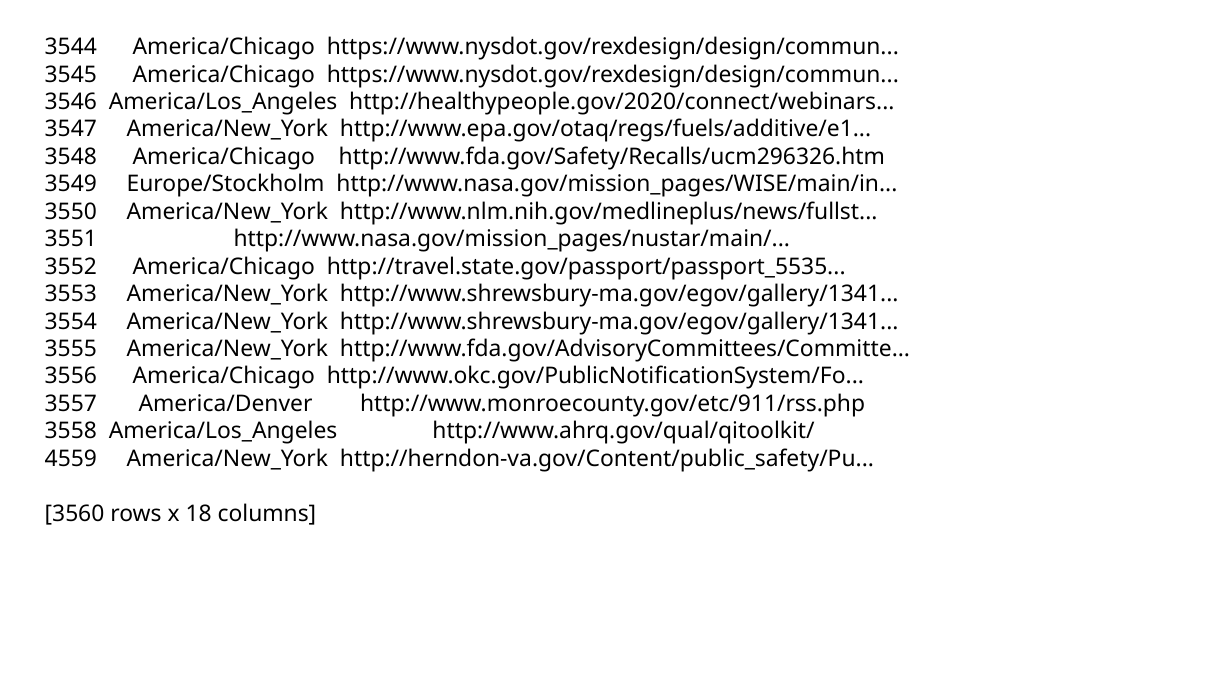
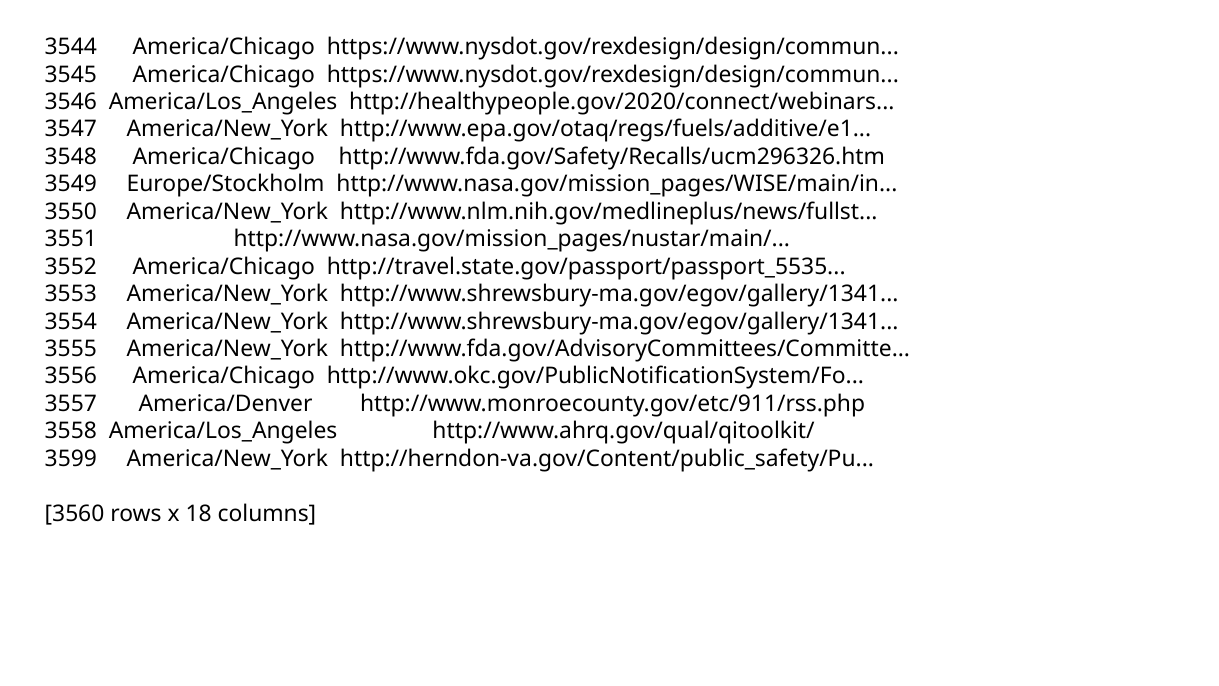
4559: 4559 -> 3599 (71, 459)
